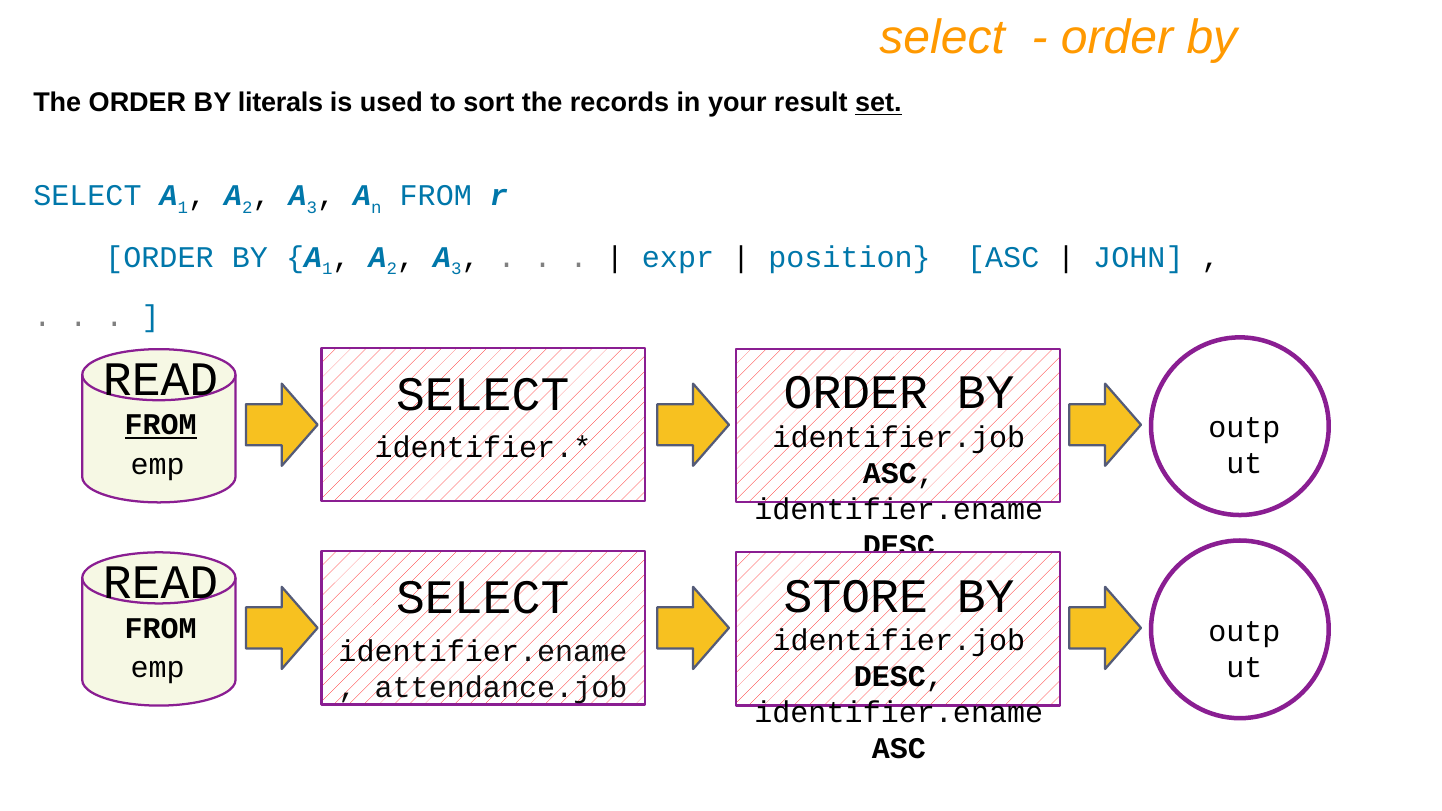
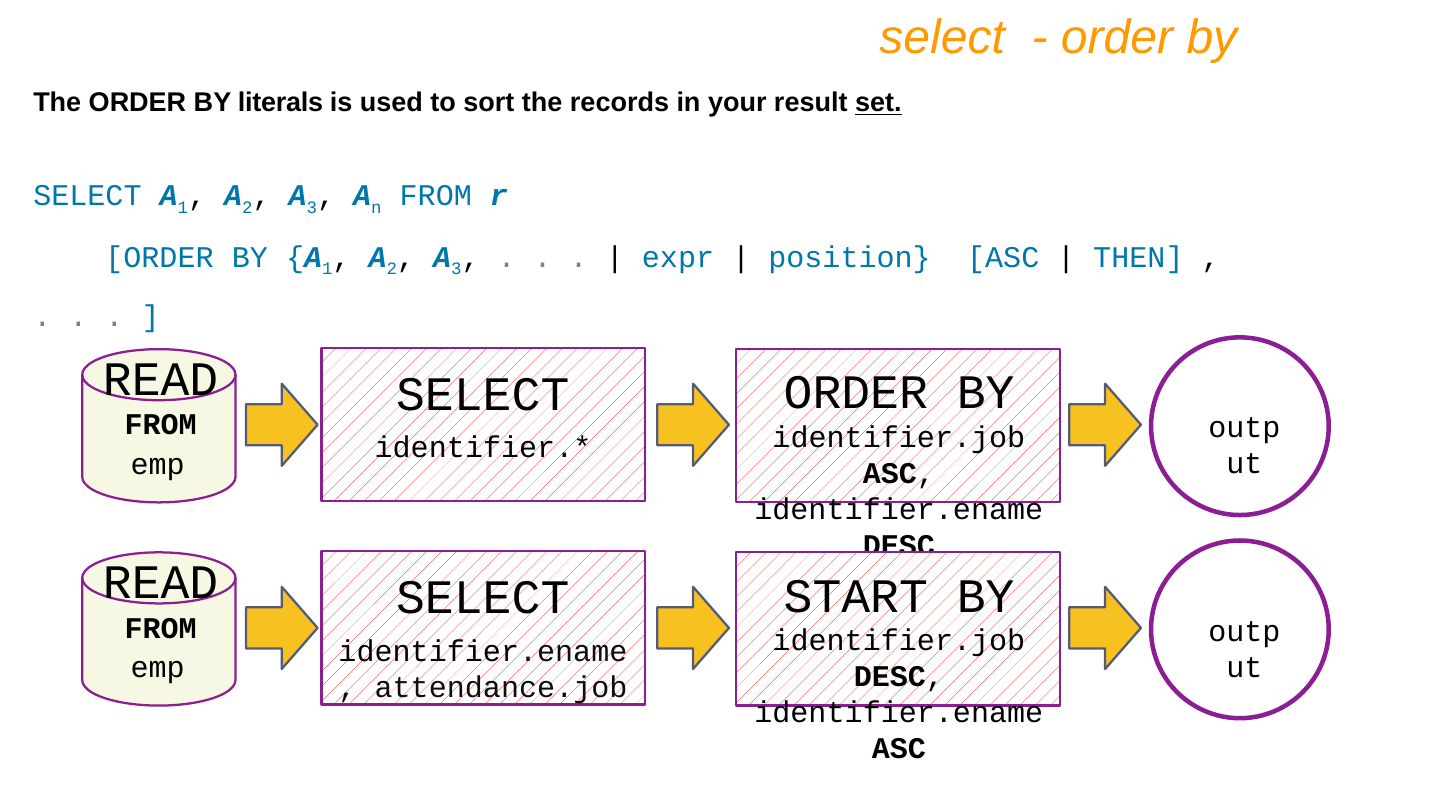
JOHN: JOHN -> THEN (1138, 257)
FROM underline: present -> none (161, 425)
STORE: STORE -> START (856, 596)
